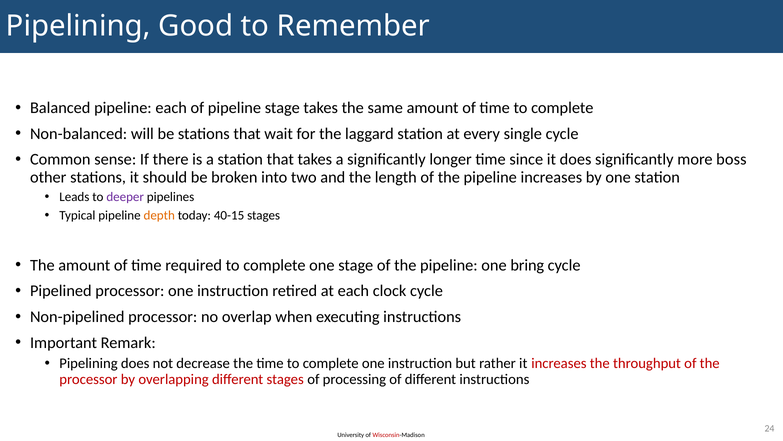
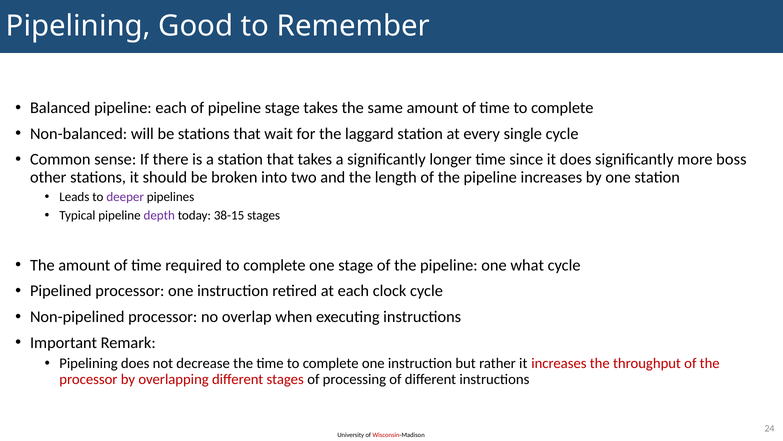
depth colour: orange -> purple (159, 215)
40-15: 40-15 -> 38-15 (229, 215)
bring: bring -> what (527, 265)
